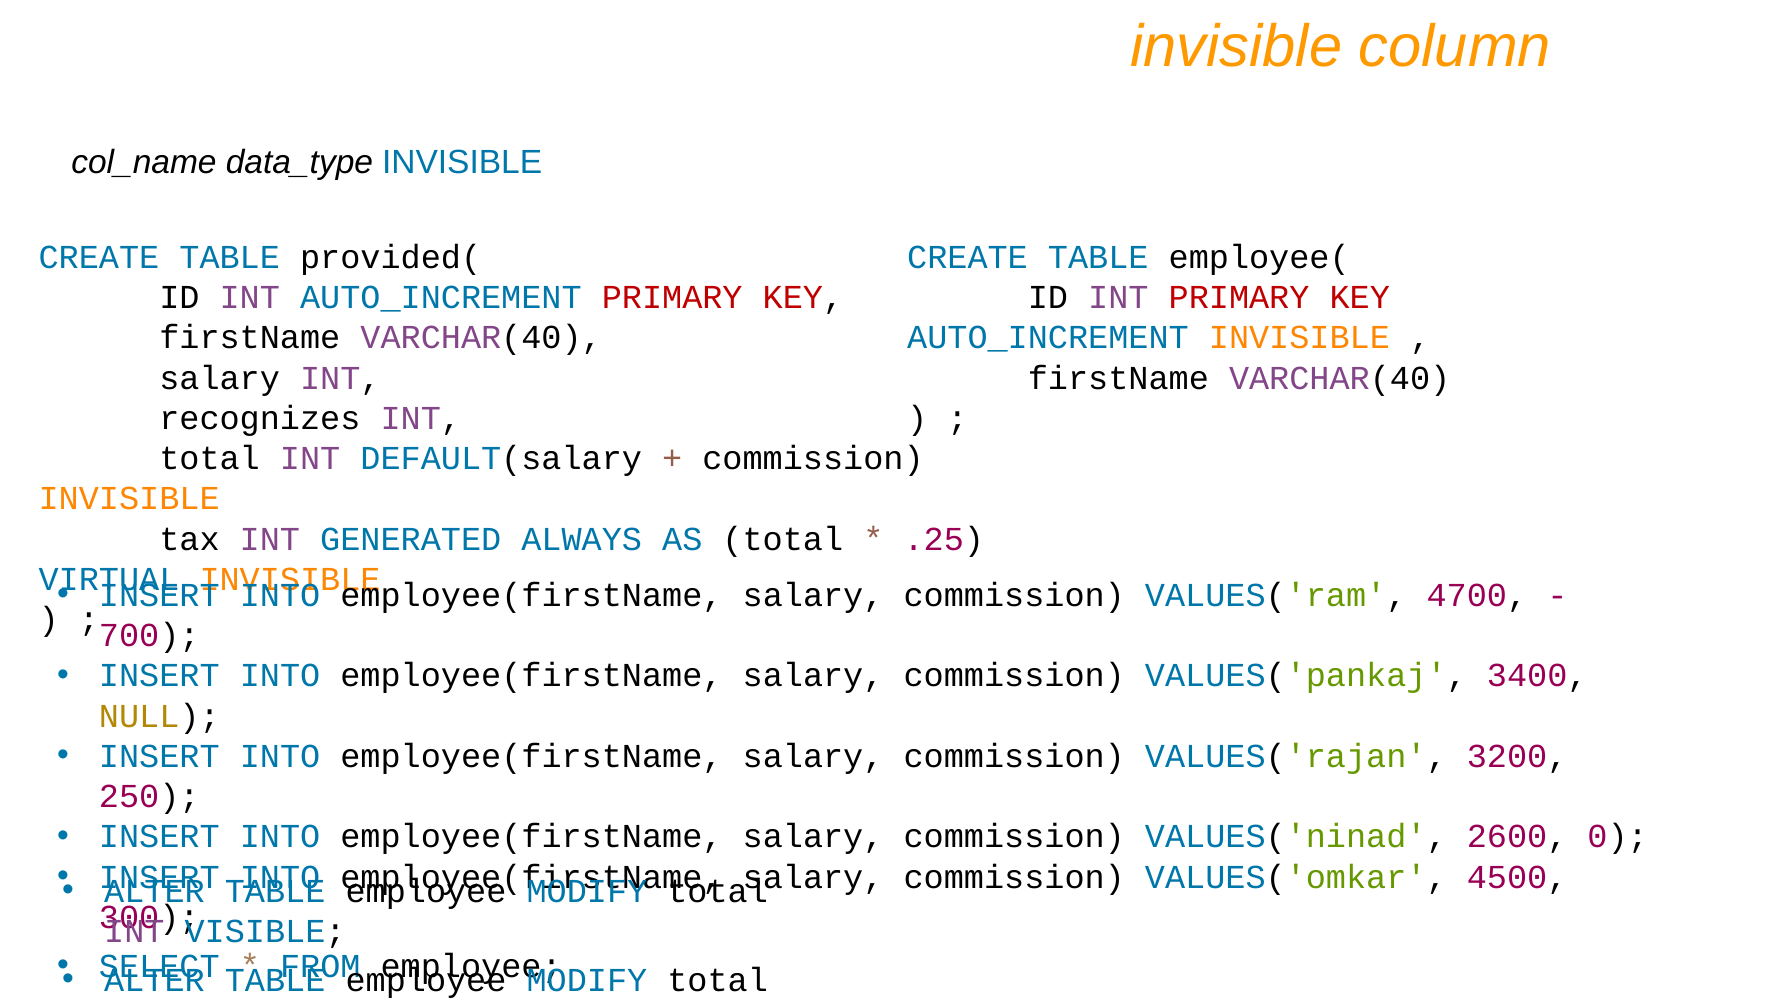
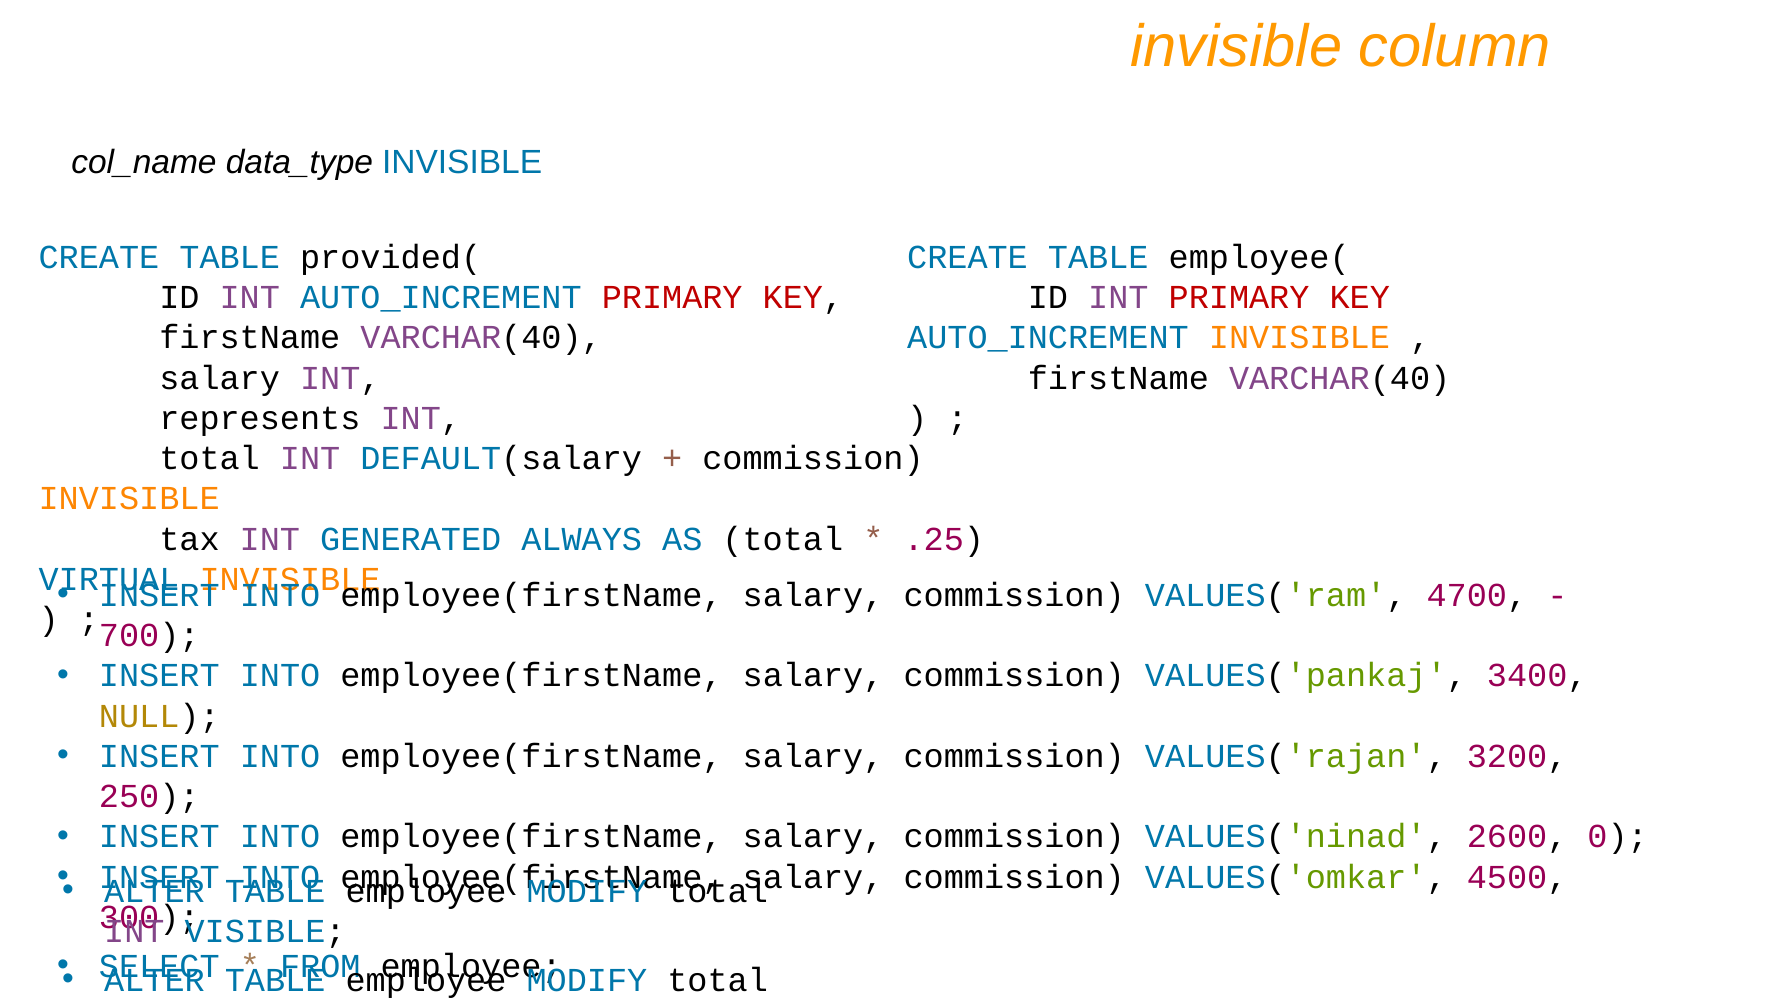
recognizes: recognizes -> represents (260, 418)
